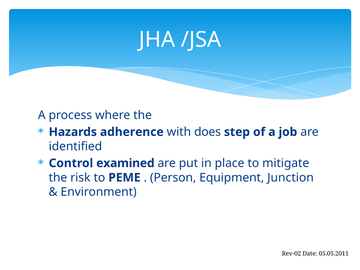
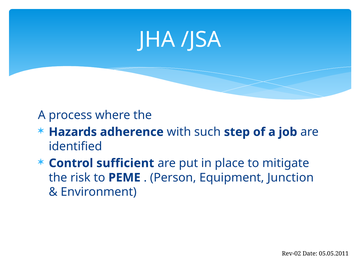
does: does -> such (207, 132)
examined: examined -> sufficient (125, 163)
